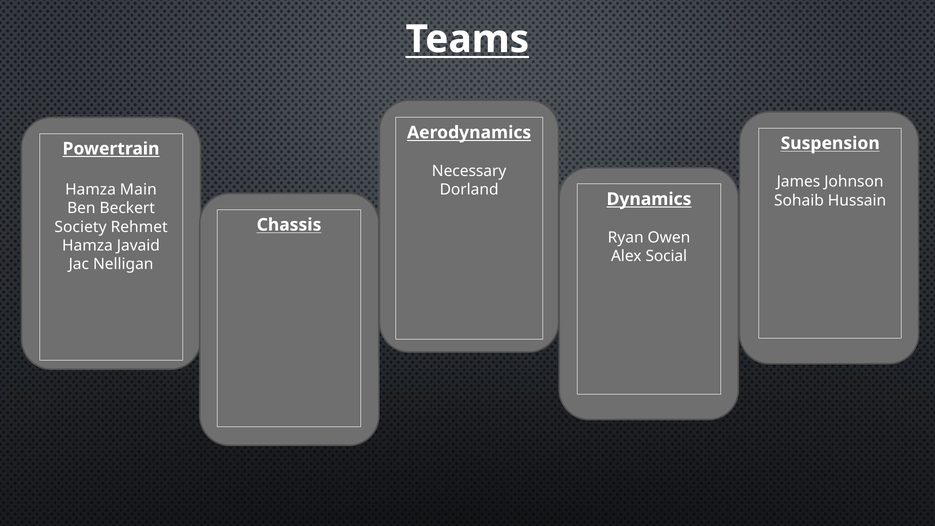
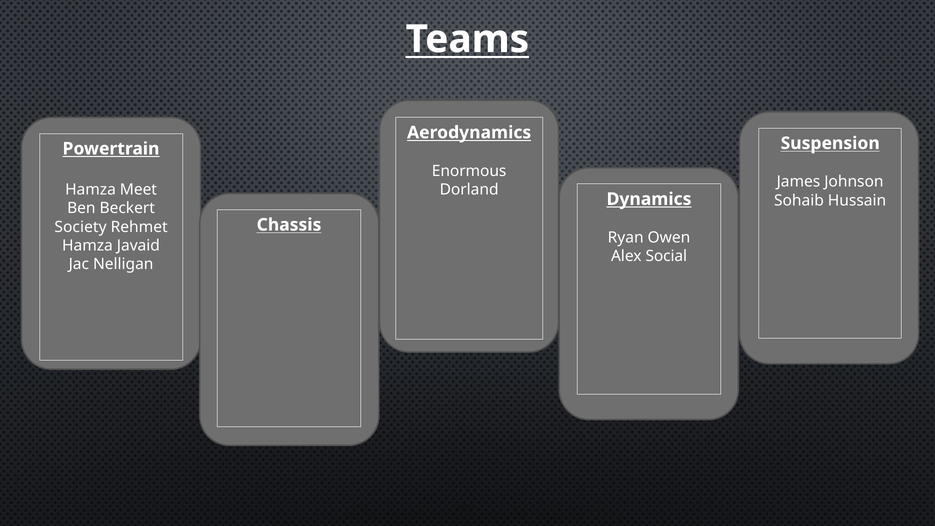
Necessary: Necessary -> Enormous (469, 171)
Main: Main -> Meet (138, 189)
